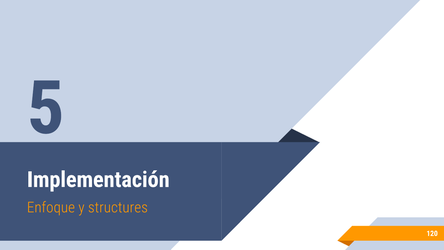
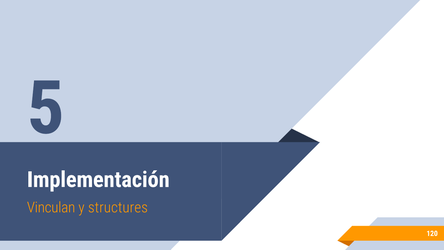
Enfoque: Enfoque -> Vinculan (51, 207)
